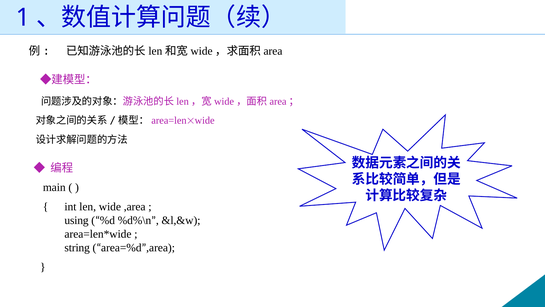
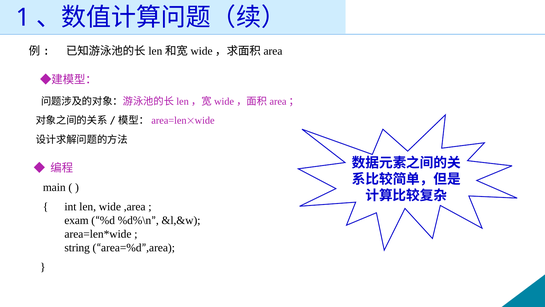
using: using -> exam (77, 220)
